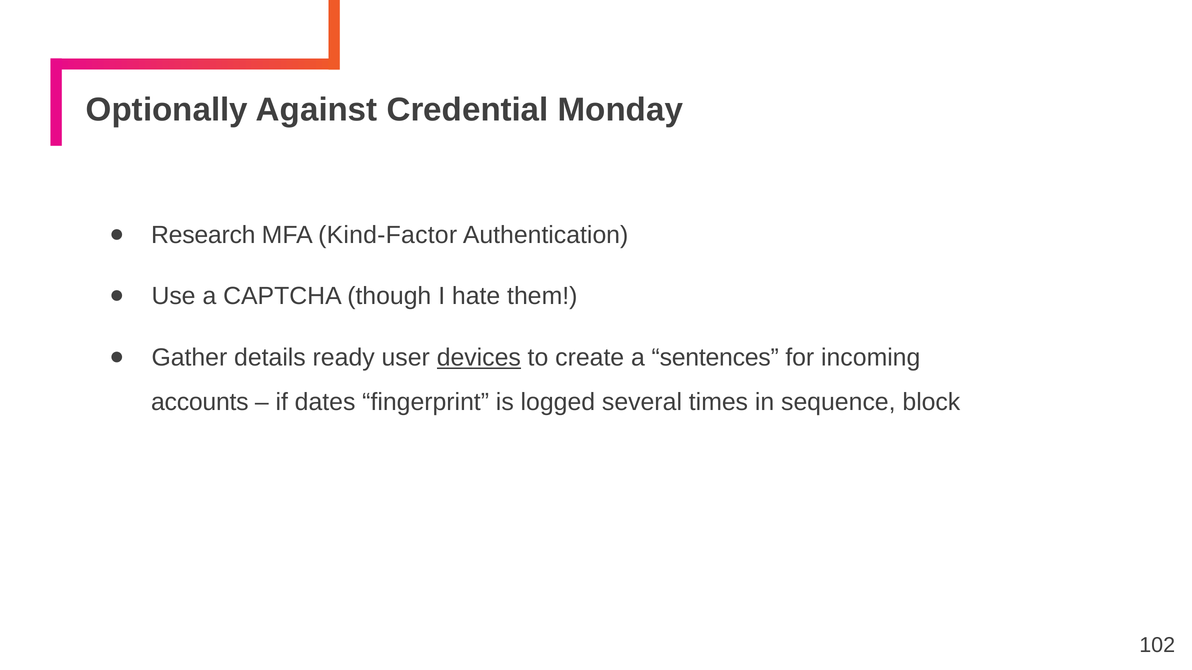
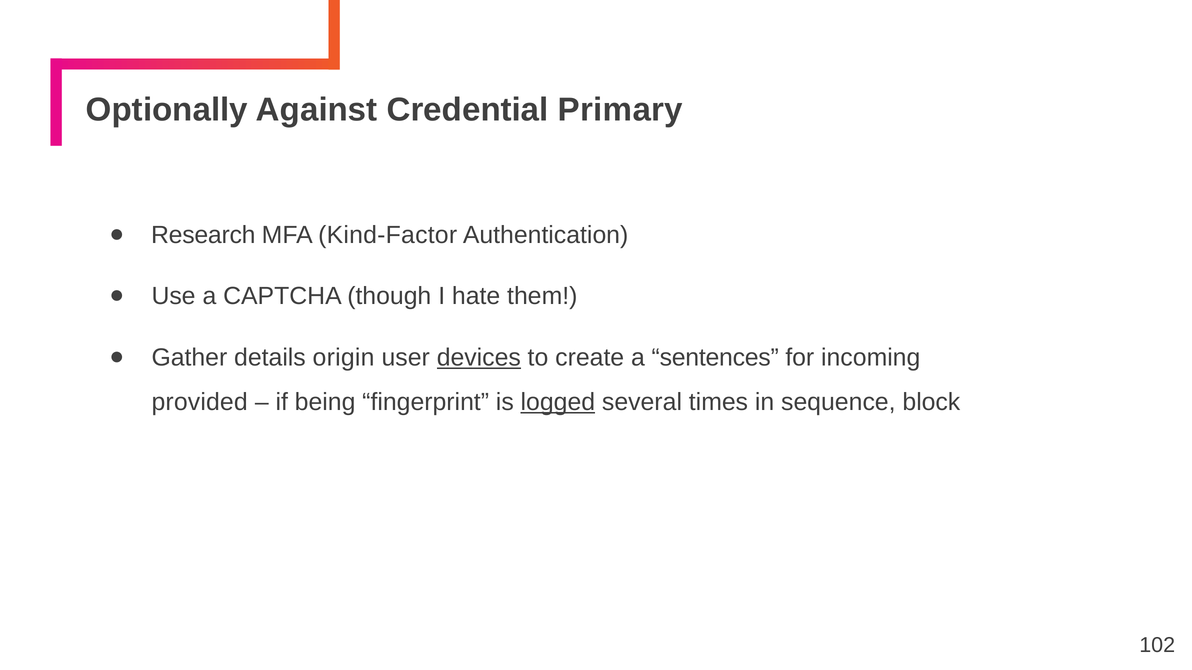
Monday: Monday -> Primary (620, 110)
ready: ready -> origin (344, 358)
accounts: accounts -> provided (200, 402)
dates: dates -> being (325, 402)
logged underline: none -> present (558, 402)
